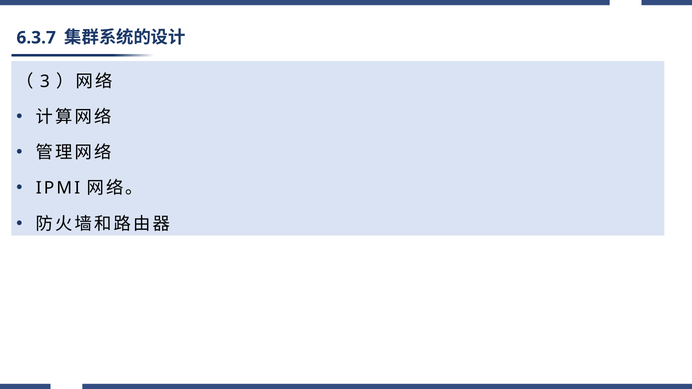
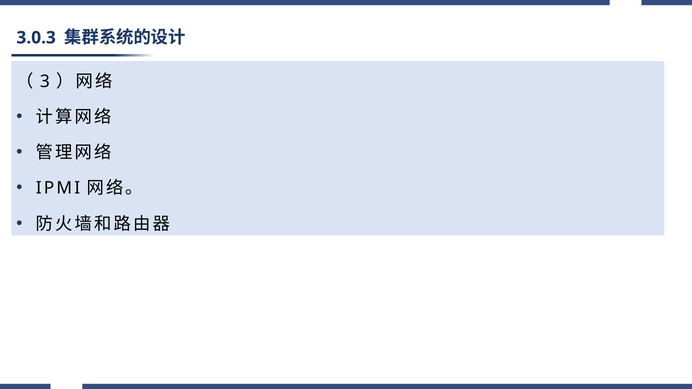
6.3.7: 6.3.7 -> 3.0.3 (36, 38)
